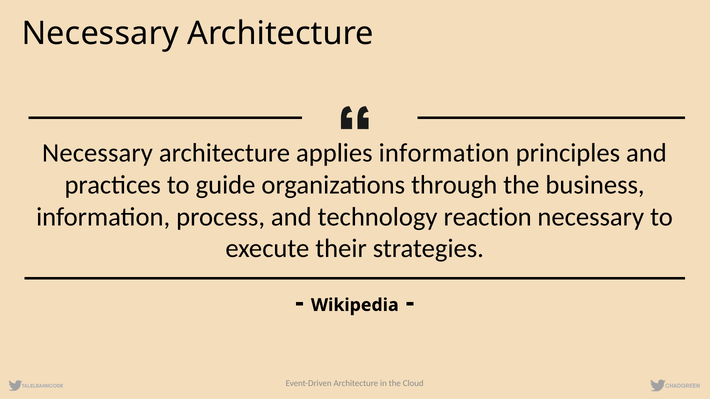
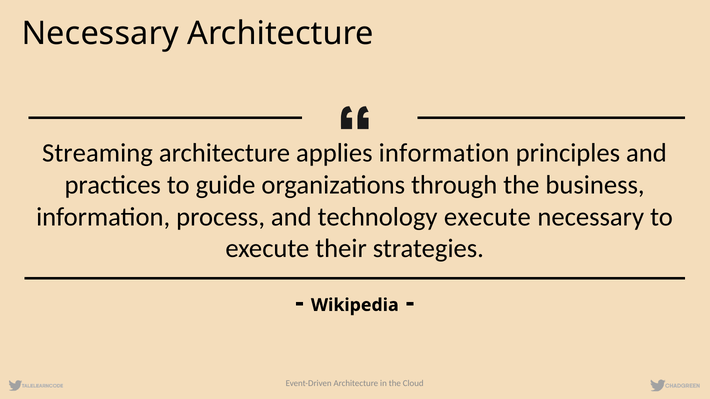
Necessary: Necessary -> Streaming (98, 153)
technology reaction: reaction -> execute (487, 217)
